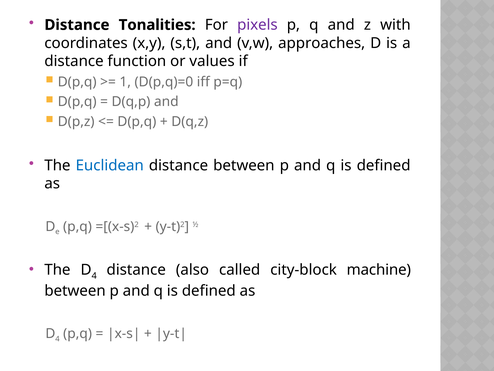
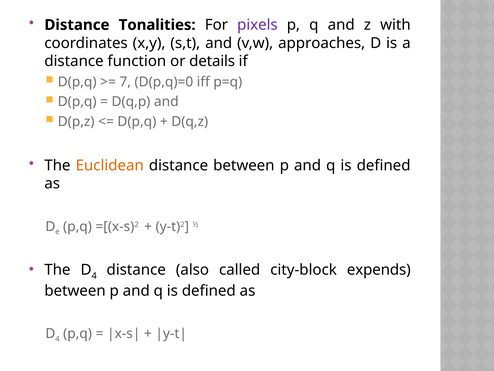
values: values -> details (212, 61)
1: 1 -> 7 (125, 82)
Euclidean colour: blue -> orange (110, 165)
machine: machine -> expends (379, 270)
